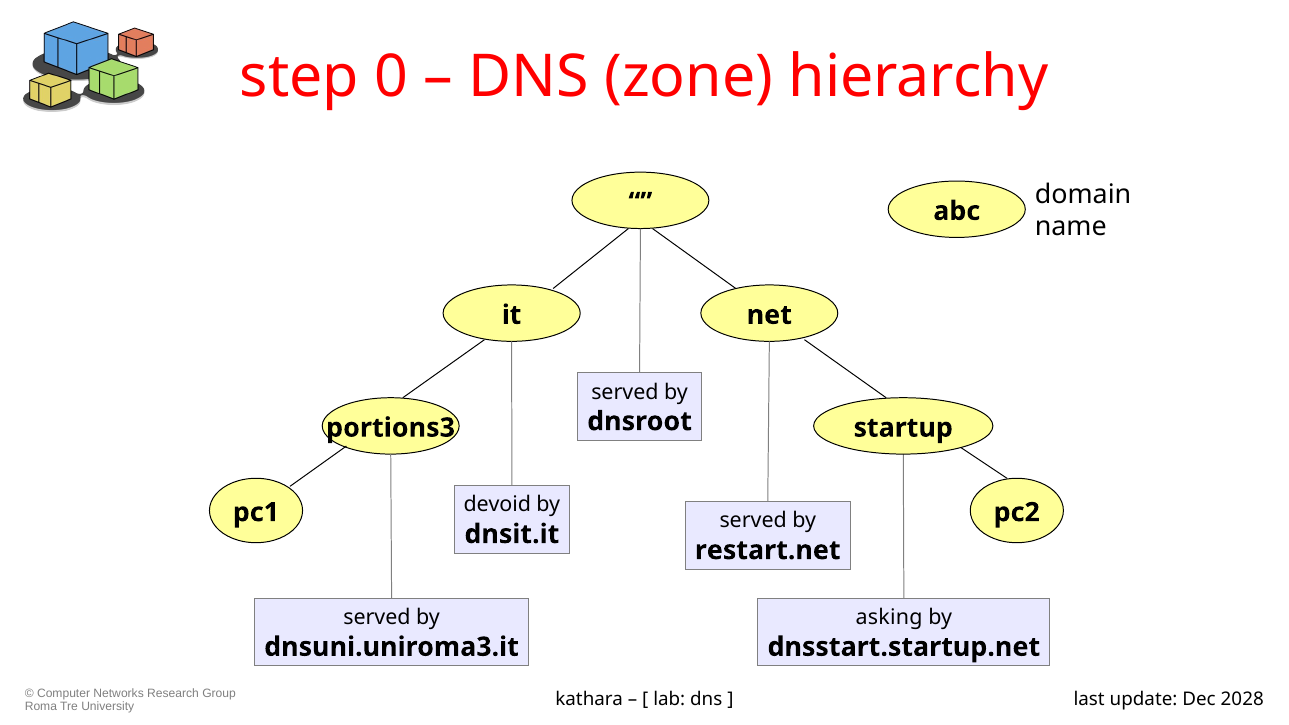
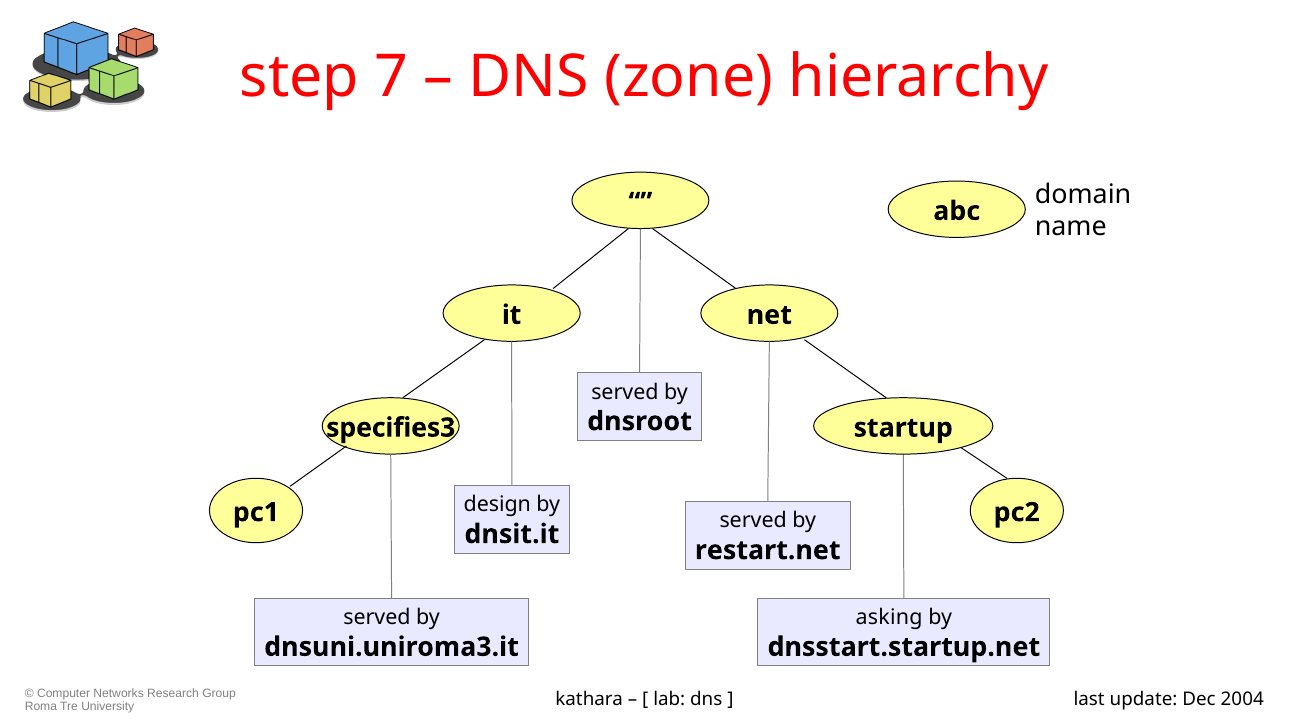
0: 0 -> 7 (391, 77)
portions3: portions3 -> specifies3 (391, 428)
devoid: devoid -> design (497, 505)
2028: 2028 -> 2004 (1242, 700)
